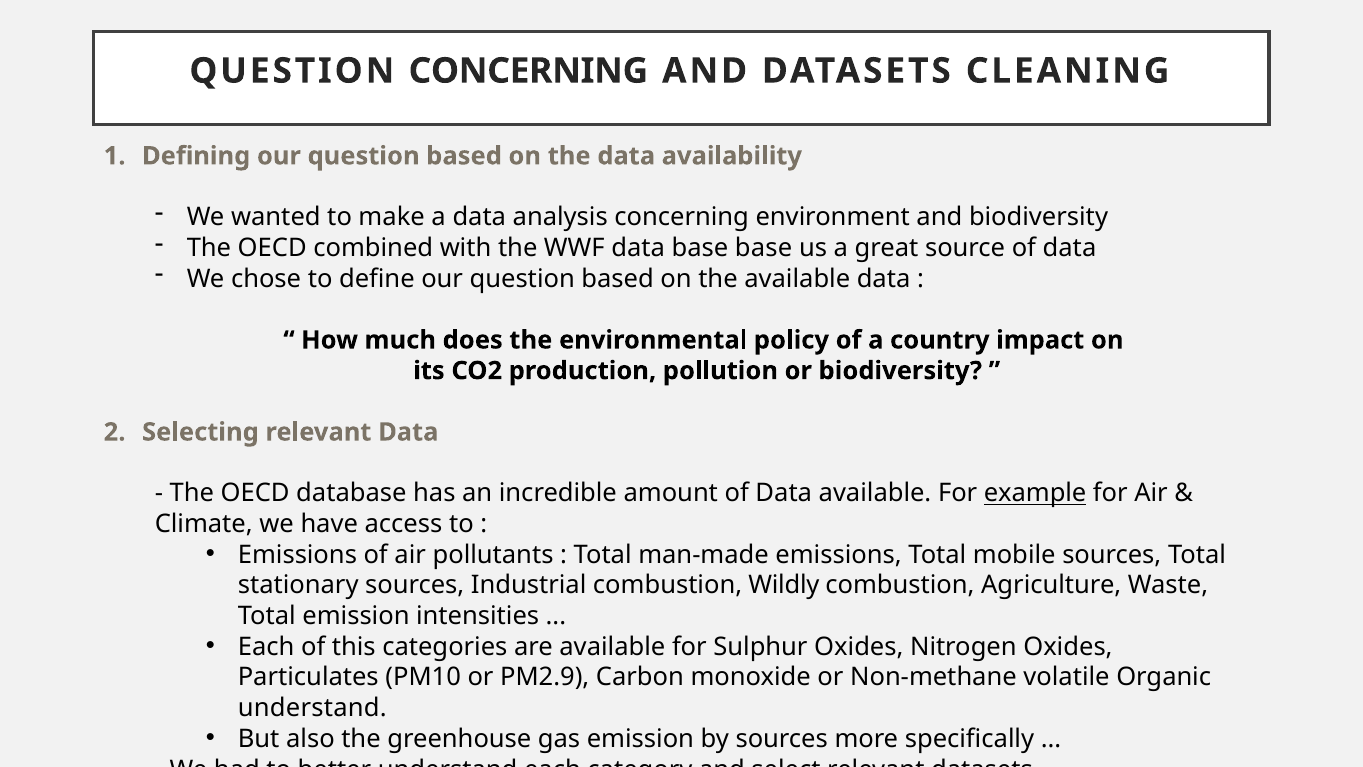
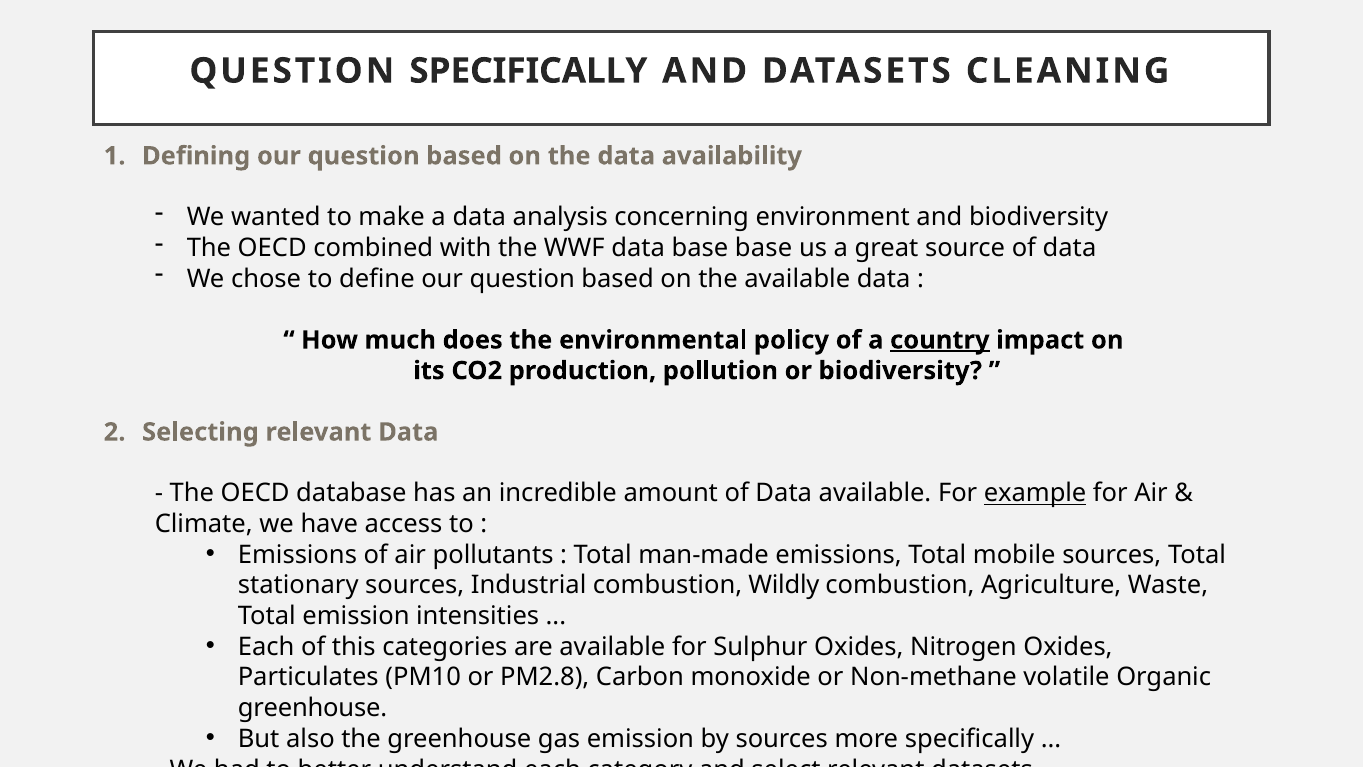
QUESTION CONCERNING: CONCERNING -> SPECIFICALLY (528, 71)
country underline: none -> present (940, 340)
PM2.9: PM2.9 -> PM2.8 (545, 677)
understand: understand -> greenhouse (312, 708)
